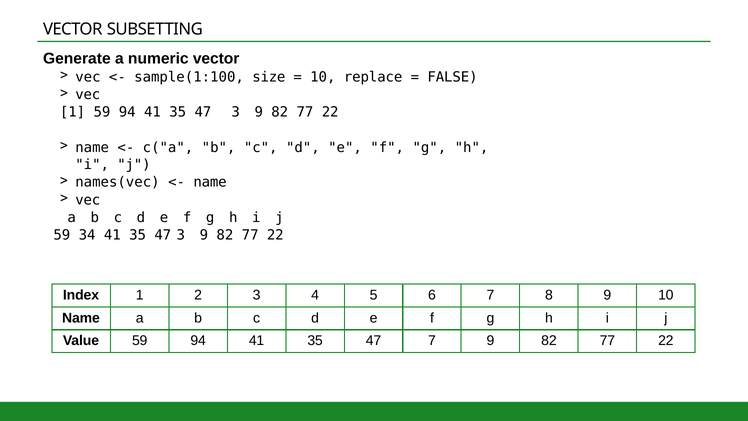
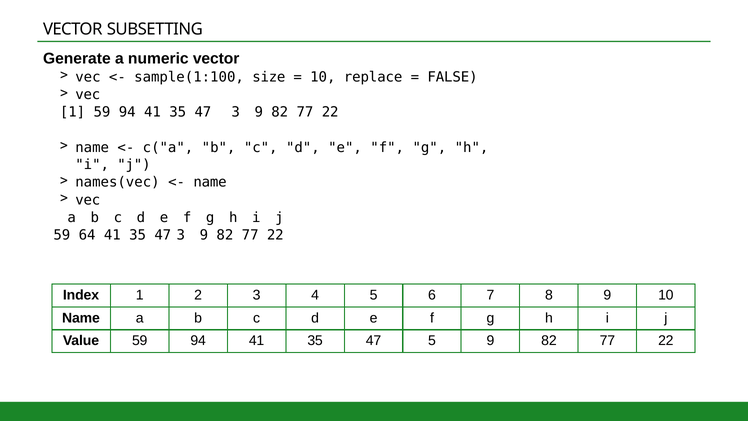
34: 34 -> 64 (87, 235)
47 7: 7 -> 5 (432, 341)
